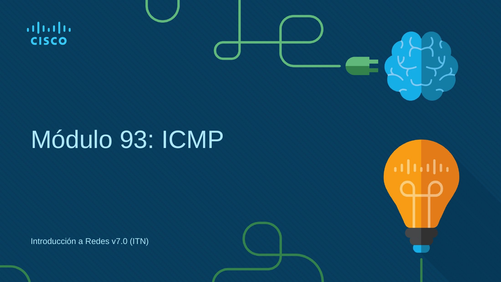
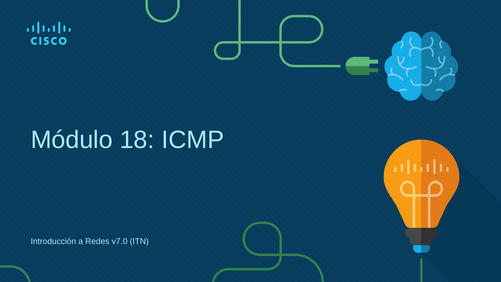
93: 93 -> 18 (137, 140)
